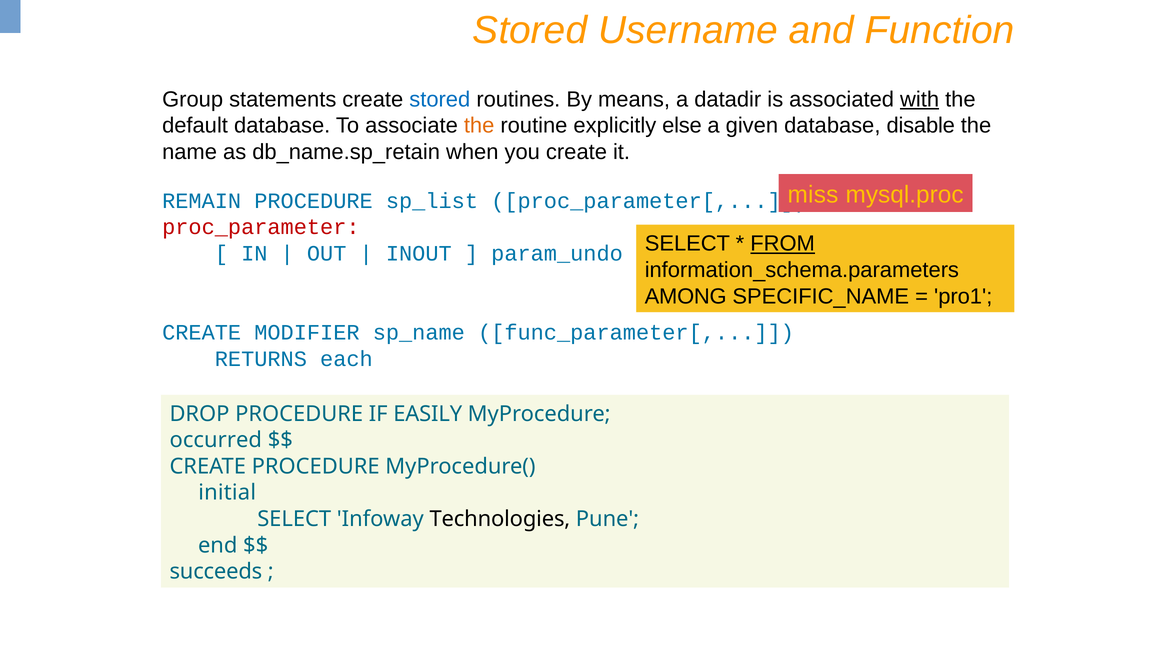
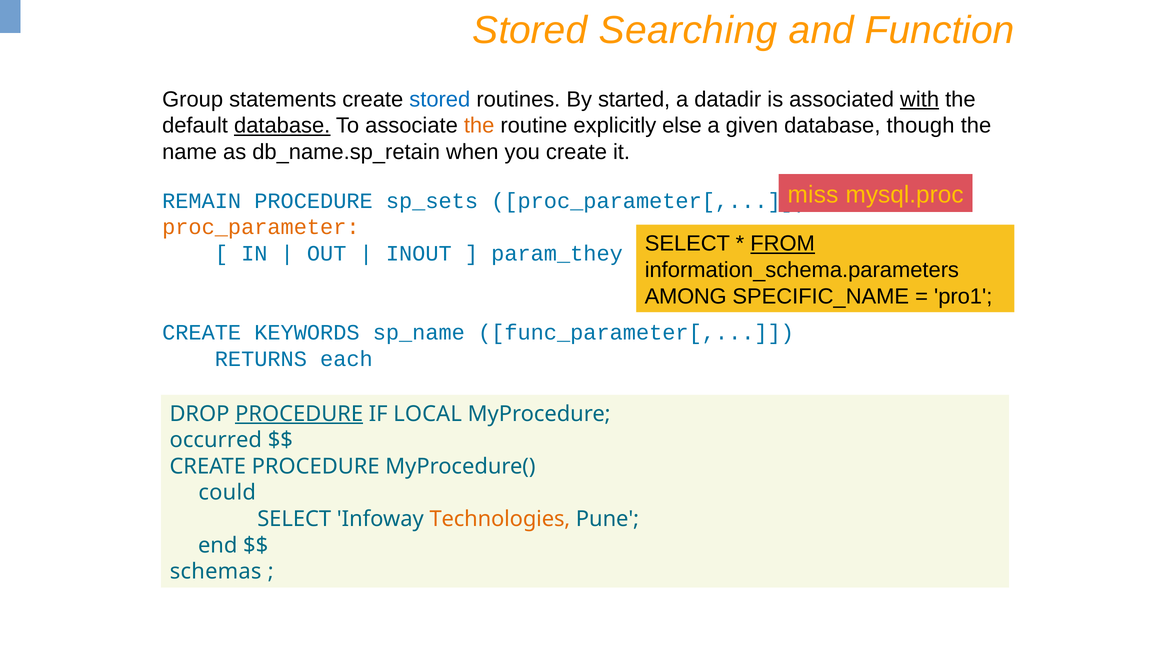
Username: Username -> Searching (688, 30)
means: means -> started (634, 99)
database underline: none -> present (282, 126)
disable: disable -> though (921, 126)
sp_list: sp_list -> sp_sets (432, 201)
proc_parameter colour: red -> orange (261, 227)
param_undo: param_undo -> param_they (557, 254)
MODIFIER: MODIFIER -> KEYWORDS (307, 333)
PROCEDURE underline: none -> present (299, 414)
EASILY: EASILY -> LOCAL (428, 414)
initial: initial -> could (227, 493)
Technologies colour: black -> orange (500, 519)
succeeds: succeeds -> schemas (216, 572)
